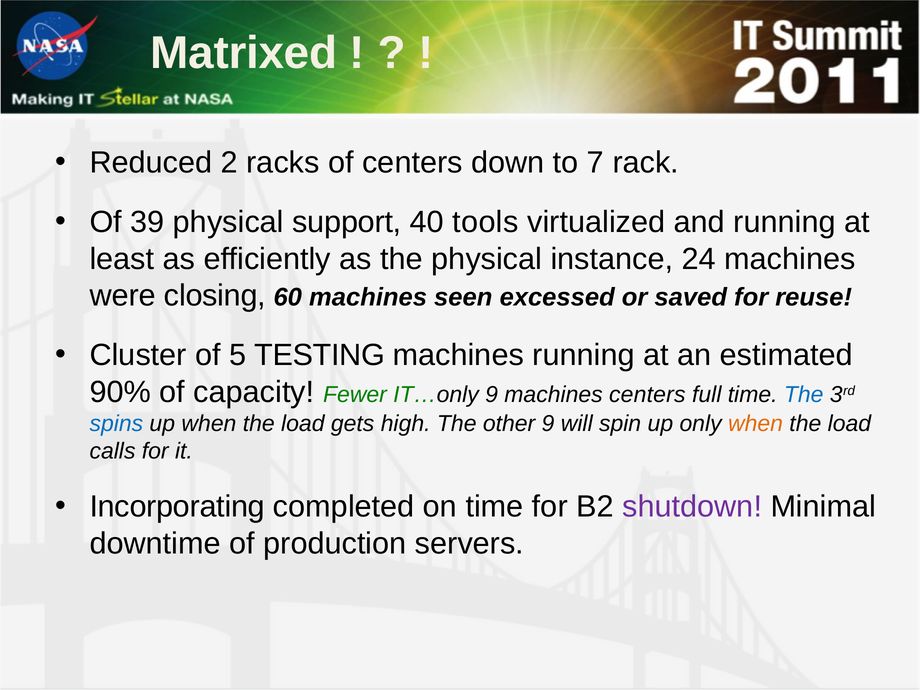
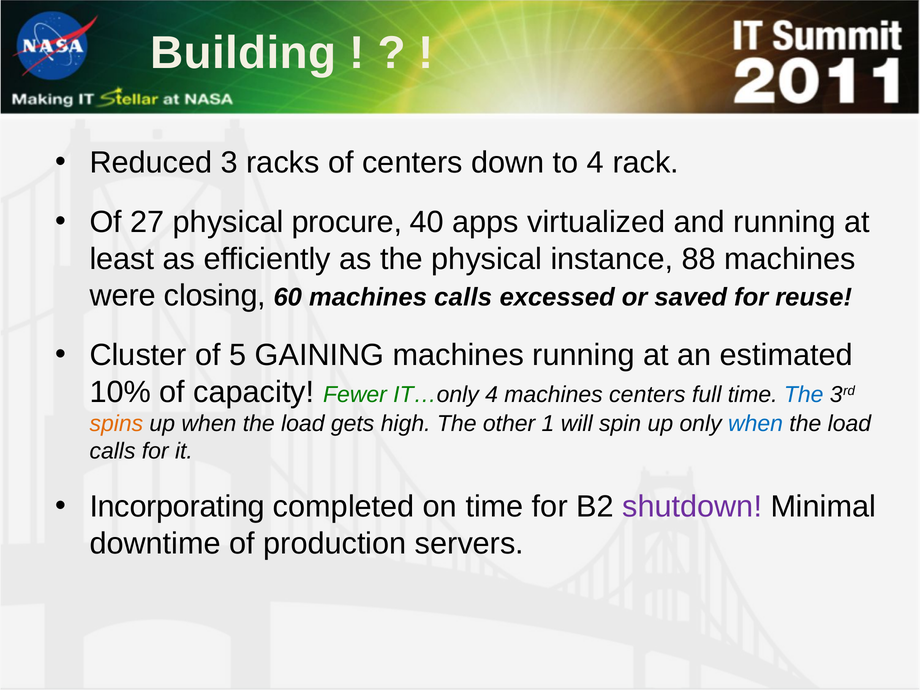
Matrixed: Matrixed -> Building (243, 53)
2: 2 -> 3 (229, 163)
to 7: 7 -> 4 (595, 163)
39: 39 -> 27 (147, 222)
support: support -> procure (347, 222)
tools: tools -> apps (486, 222)
24: 24 -> 88 (699, 259)
machines seen: seen -> calls (463, 298)
TESTING: TESTING -> GAINING (319, 355)
90%: 90% -> 10% (120, 392)
IT…only 9: 9 -> 4 (492, 395)
spins colour: blue -> orange (116, 424)
other 9: 9 -> 1 (548, 424)
when colour: orange -> blue (756, 424)
